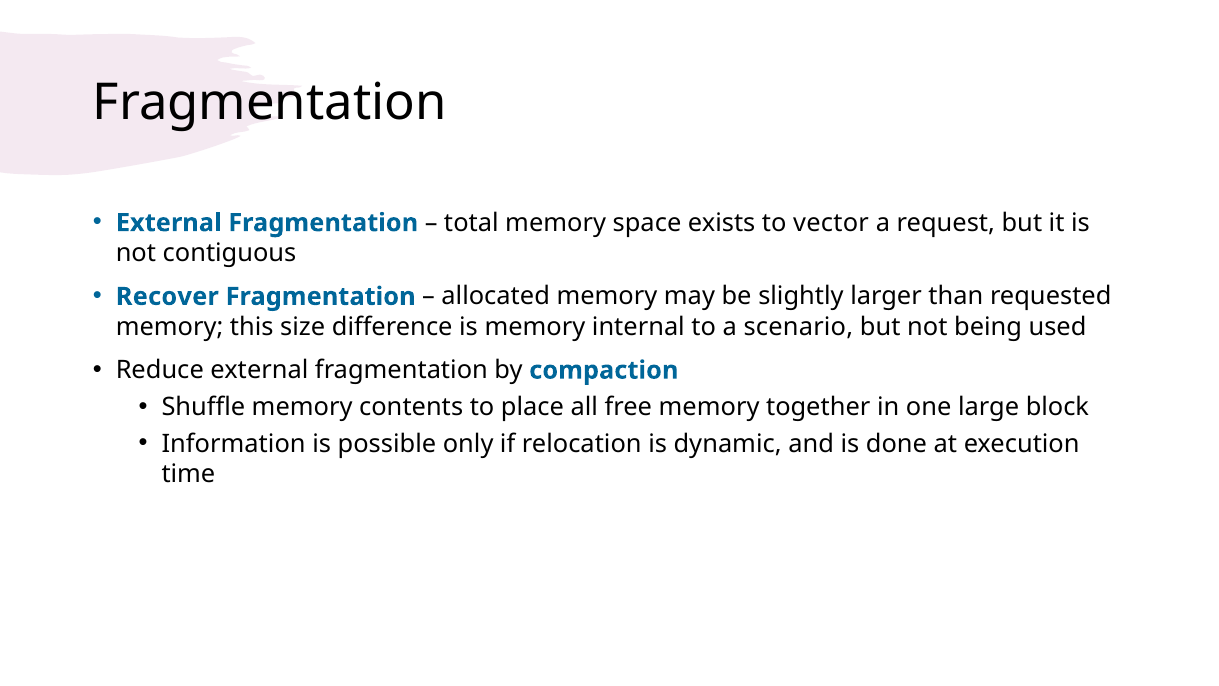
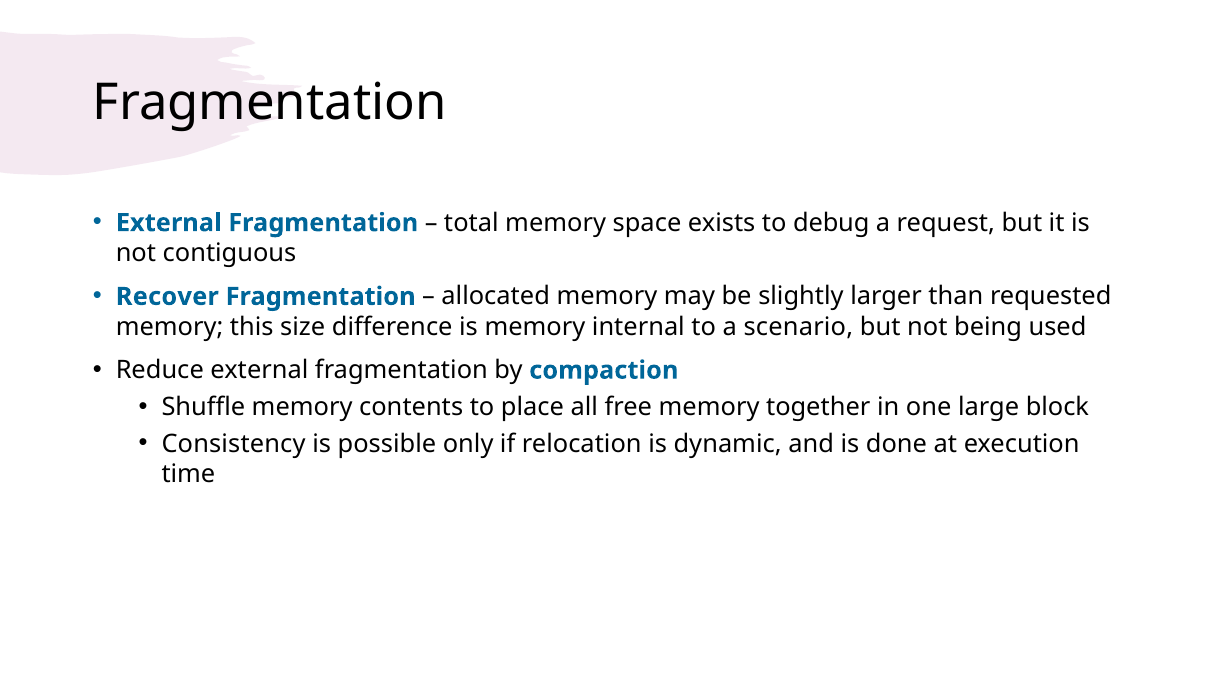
vector: vector -> debug (831, 223)
Information: Information -> Consistency (234, 444)
